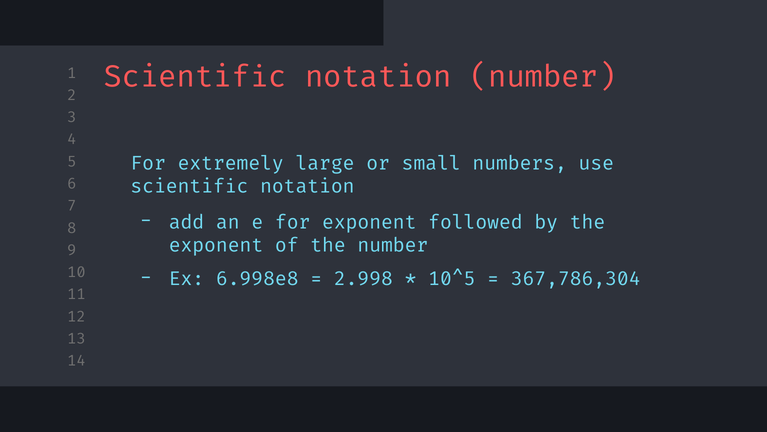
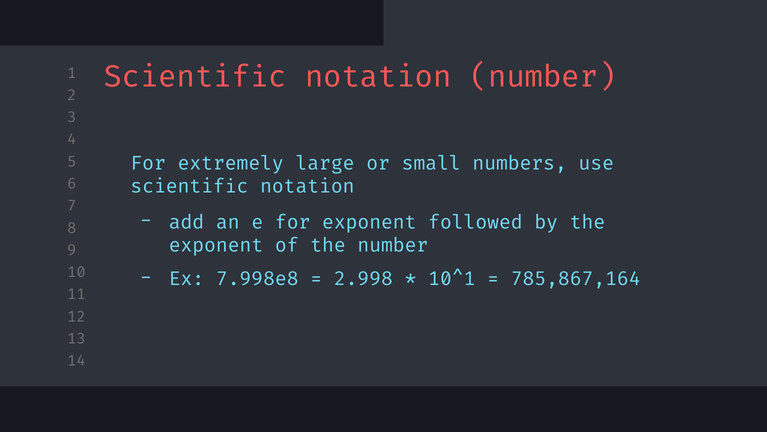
6.998e8: 6.998e8 -> 7.998e8 (257, 279)
10^5: 10^5 -> 10^1 (452, 279)
367,786,304: 367,786,304 -> 785,867,164 (576, 279)
